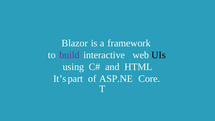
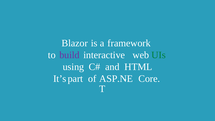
UIs colour: black -> green (159, 55)
